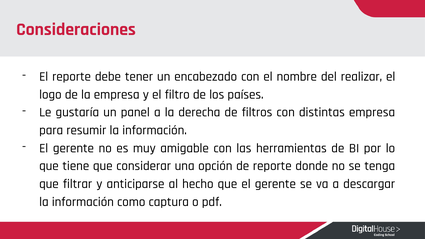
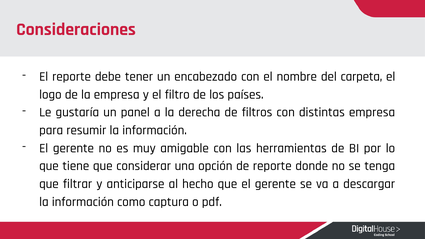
realizar: realizar -> carpeta (361, 77)
